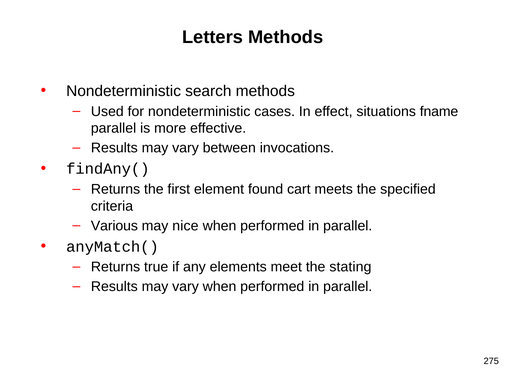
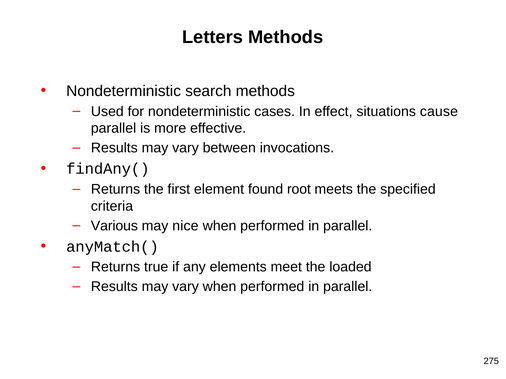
fname: fname -> cause (439, 112)
cart: cart -> root (299, 189)
stating: stating -> loaded (350, 267)
